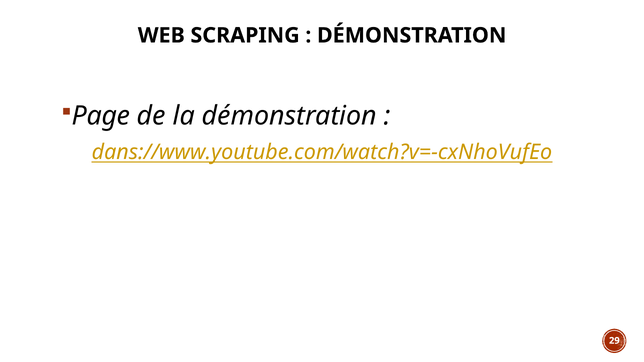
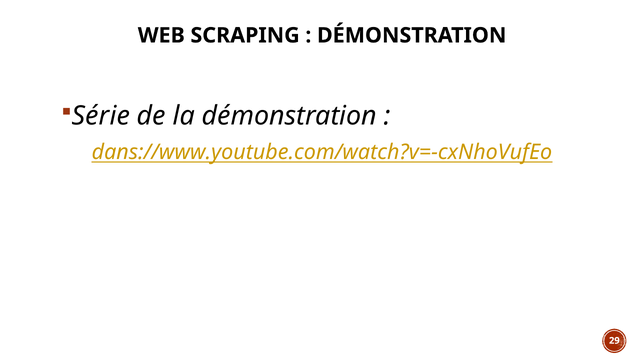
Page: Page -> Série (101, 116)
